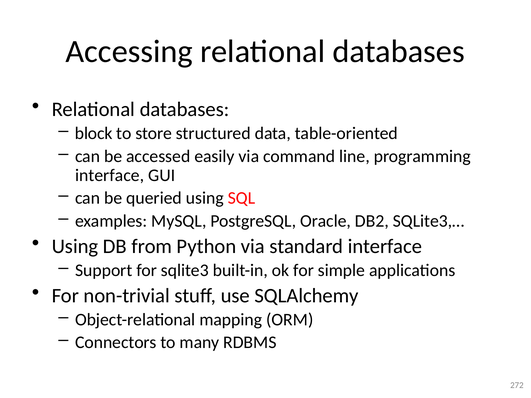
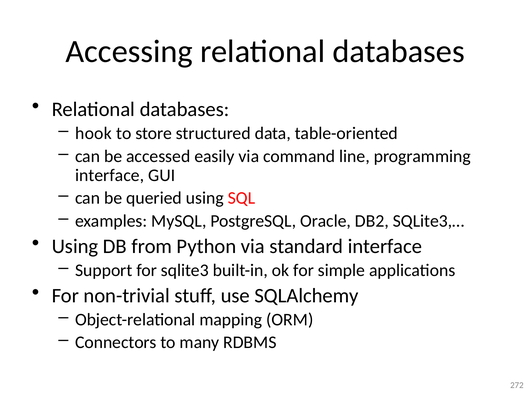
block: block -> hook (94, 133)
